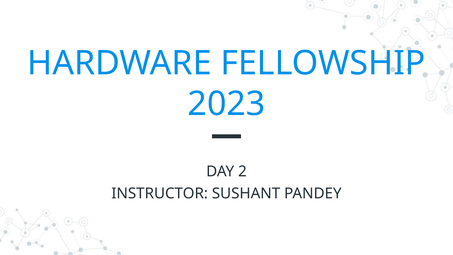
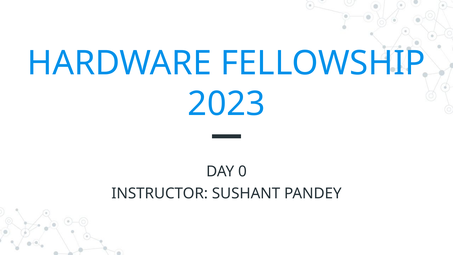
2: 2 -> 0 (242, 171)
